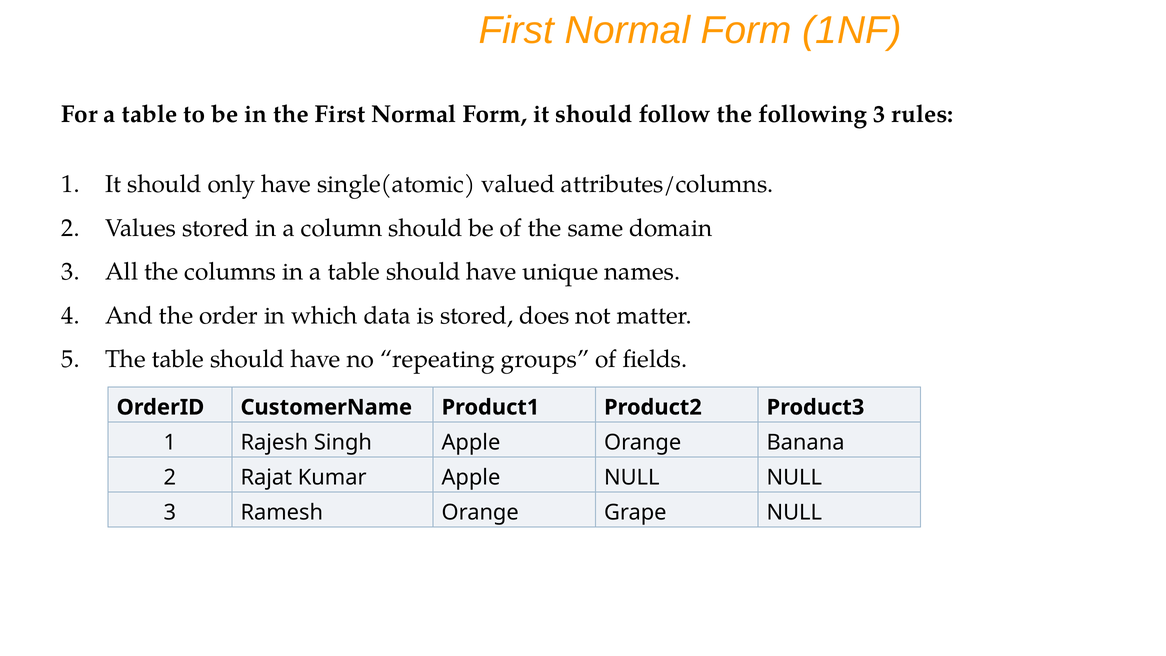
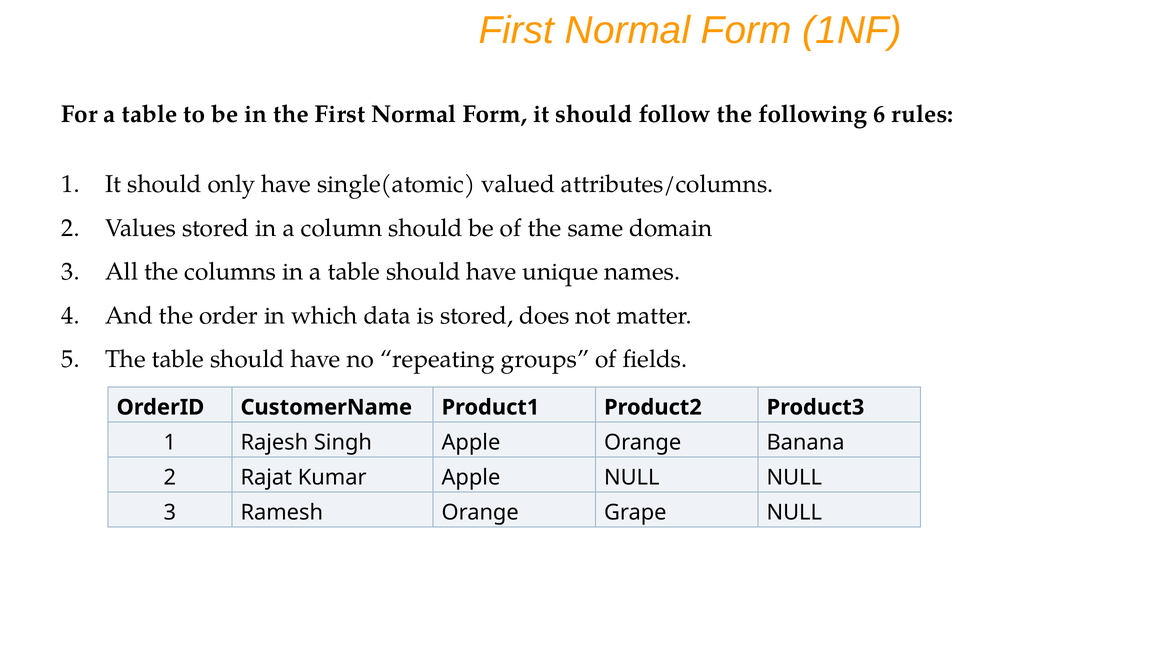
following 3: 3 -> 6 (879, 114)
